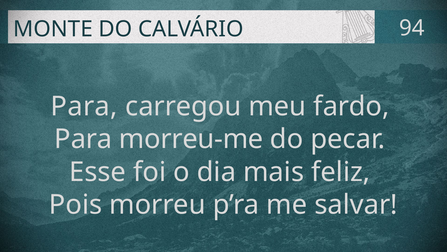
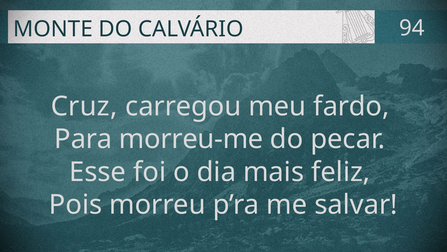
Para: Para -> Cruz (84, 106)
